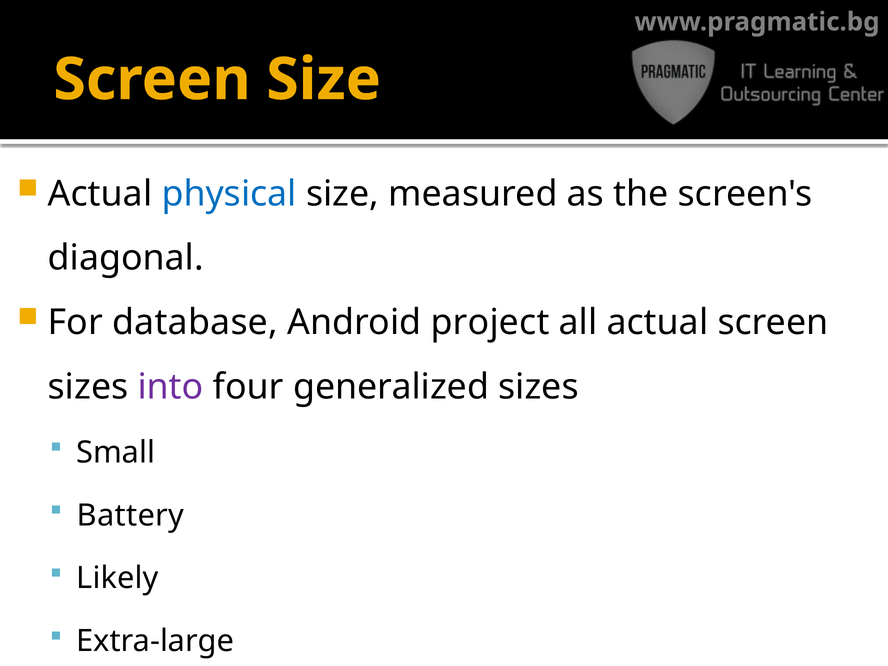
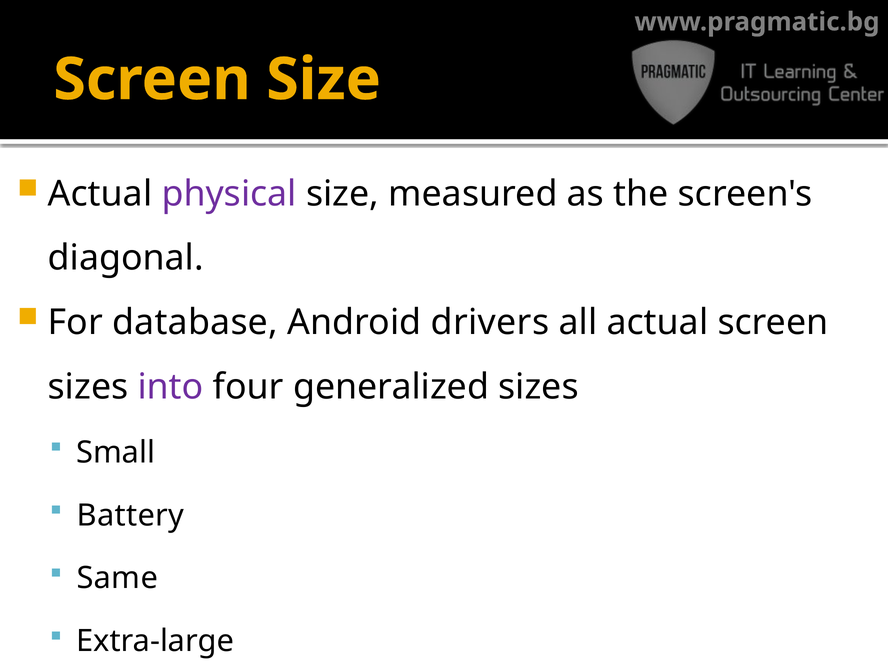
physical colour: blue -> purple (229, 194)
project: project -> drivers (490, 323)
Likely: Likely -> Same (117, 578)
